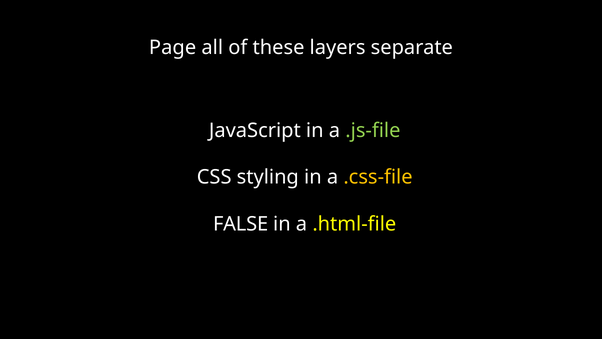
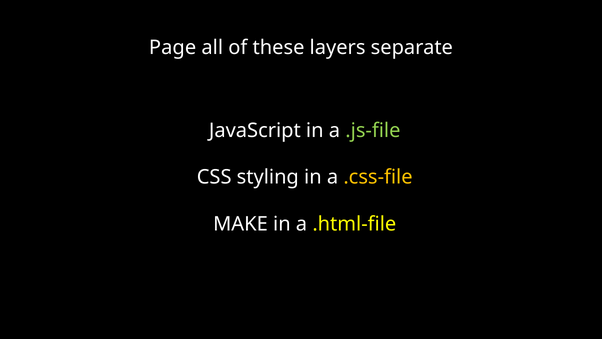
FALSE: FALSE -> MAKE (240, 224)
